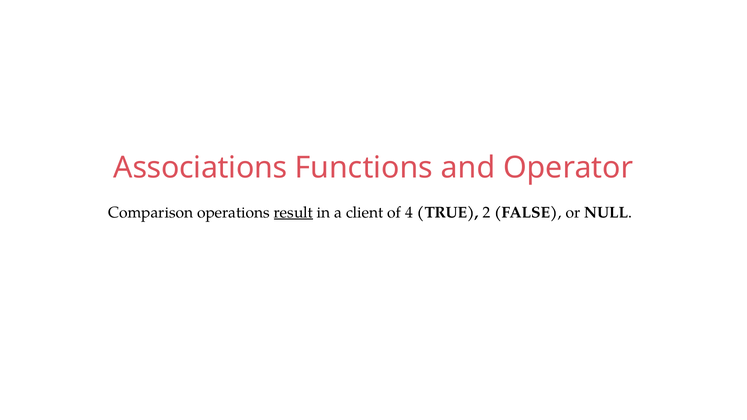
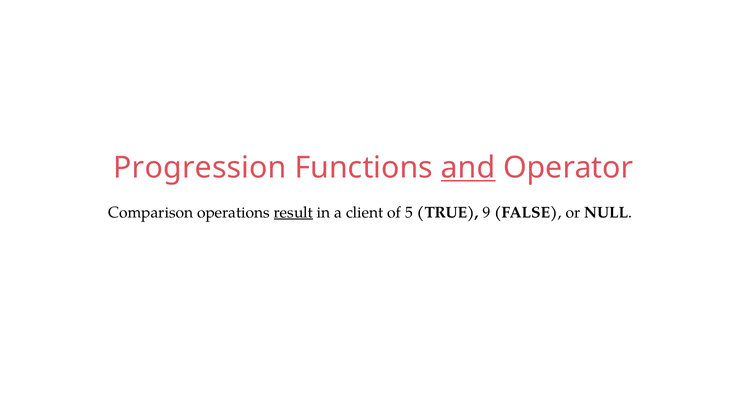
Associations: Associations -> Progression (200, 168)
and underline: none -> present (468, 168)
4: 4 -> 5 (409, 213)
2: 2 -> 9 (487, 213)
